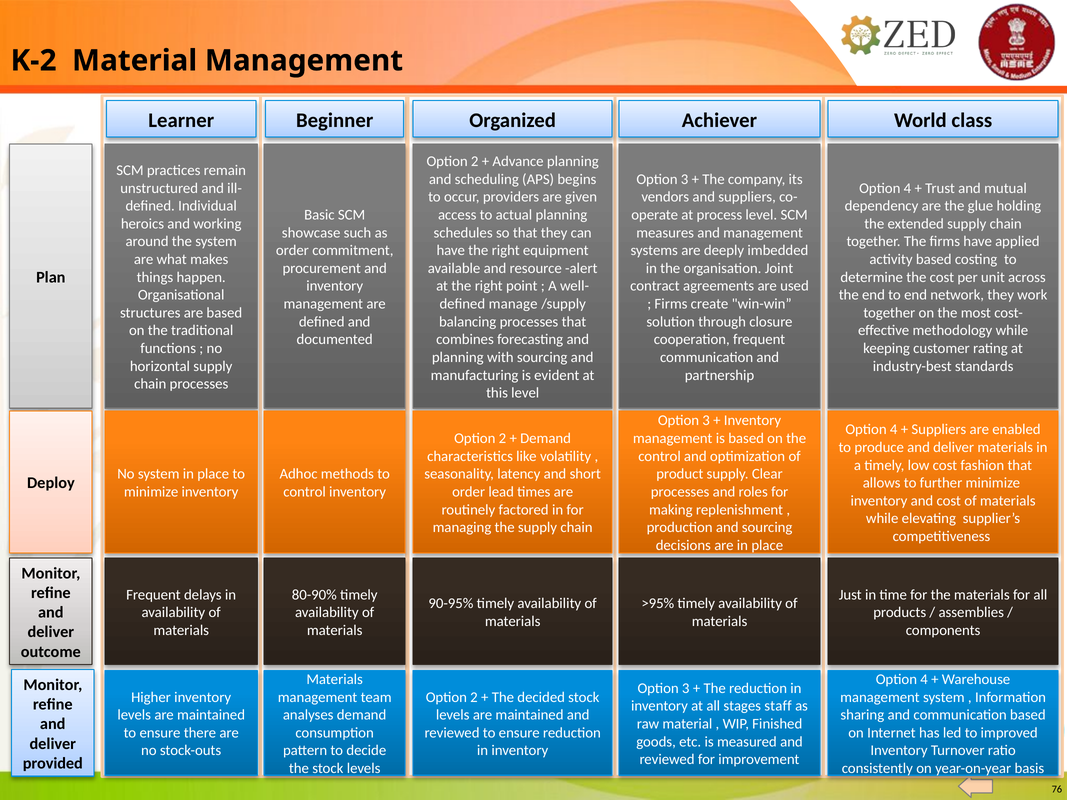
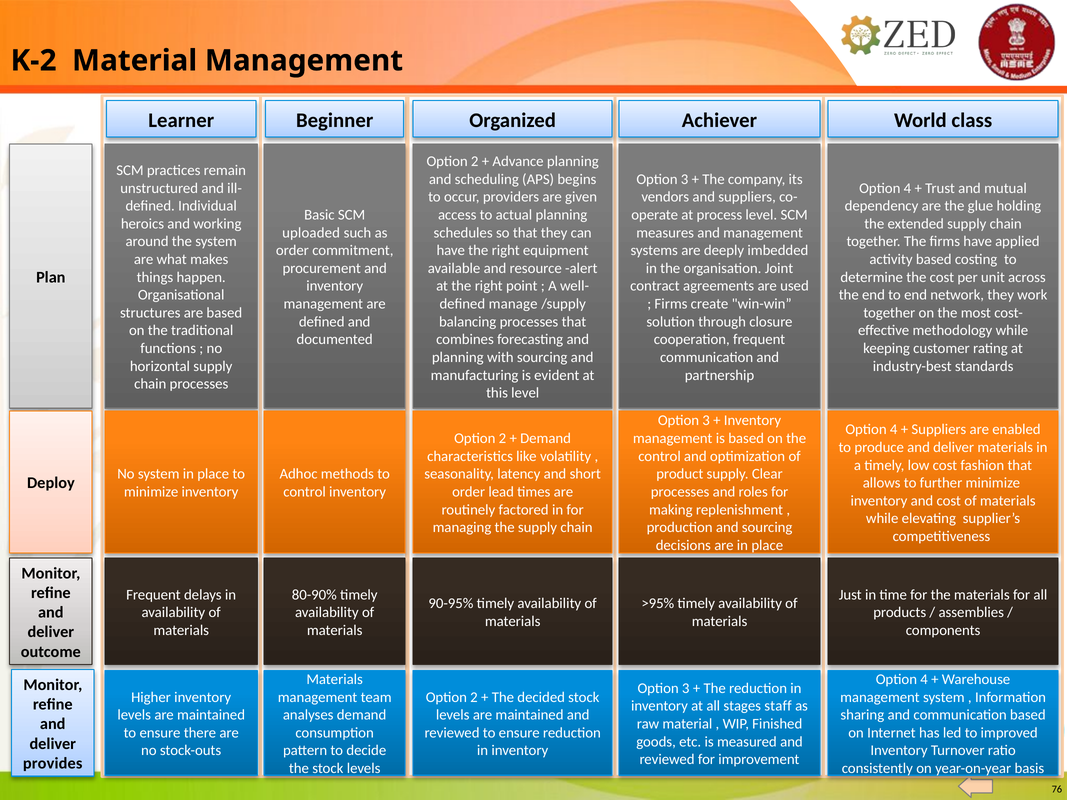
showcase: showcase -> uploaded (311, 233)
provided: provided -> provides (53, 763)
